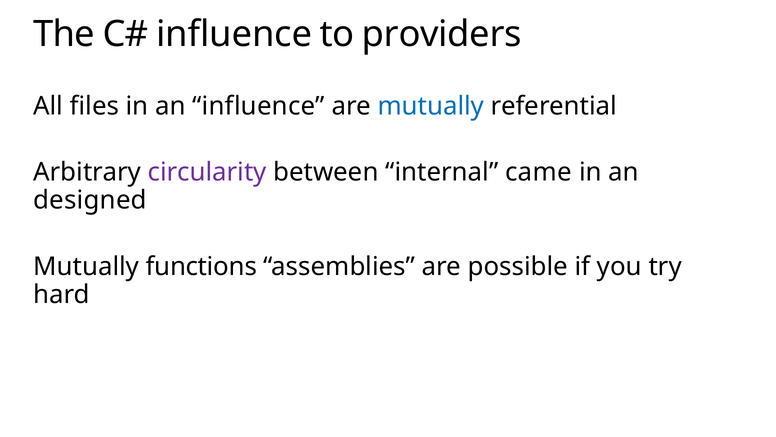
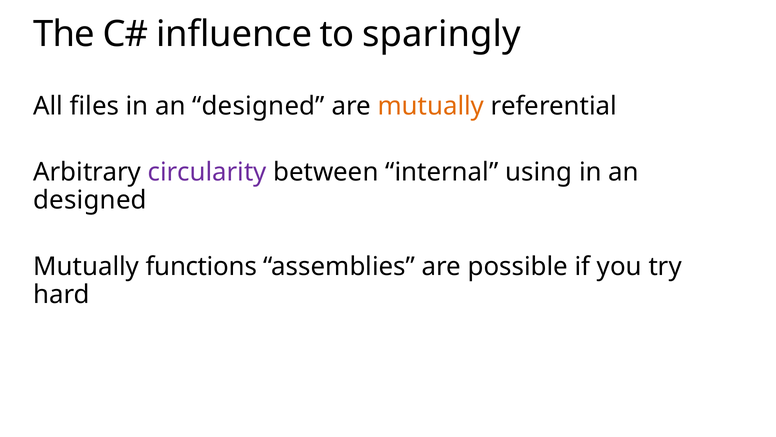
providers: providers -> sparingly (442, 34)
files in an influence: influence -> designed (259, 106)
mutually colour: blue -> orange (431, 106)
came: came -> using (539, 172)
